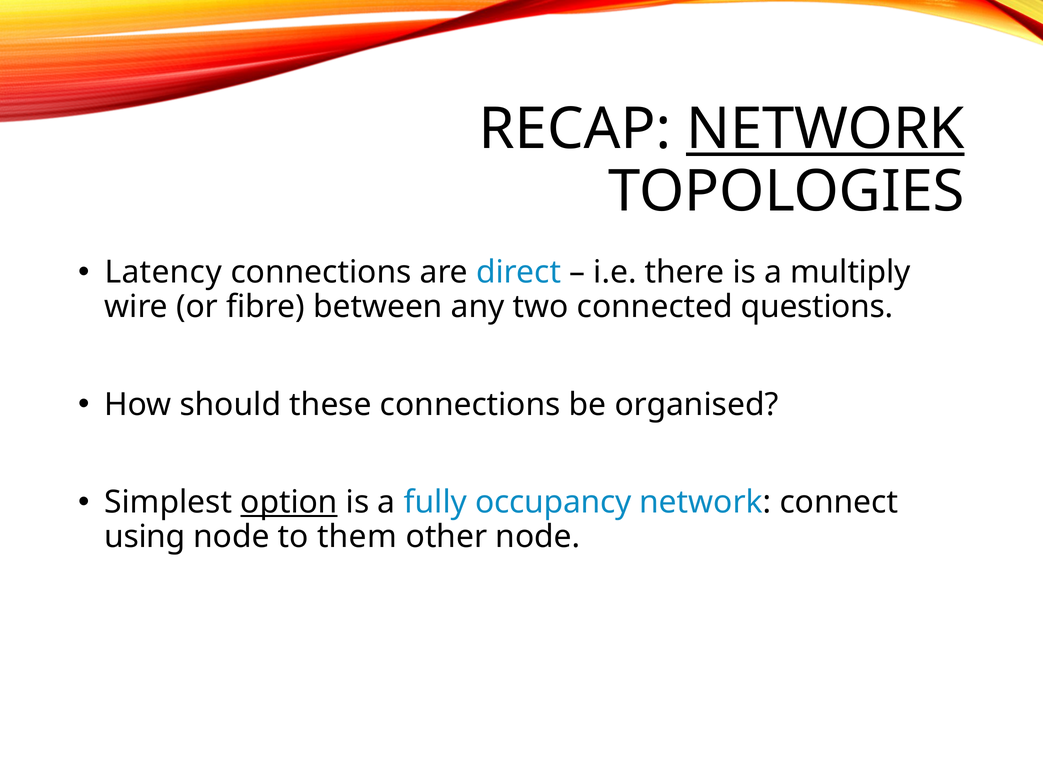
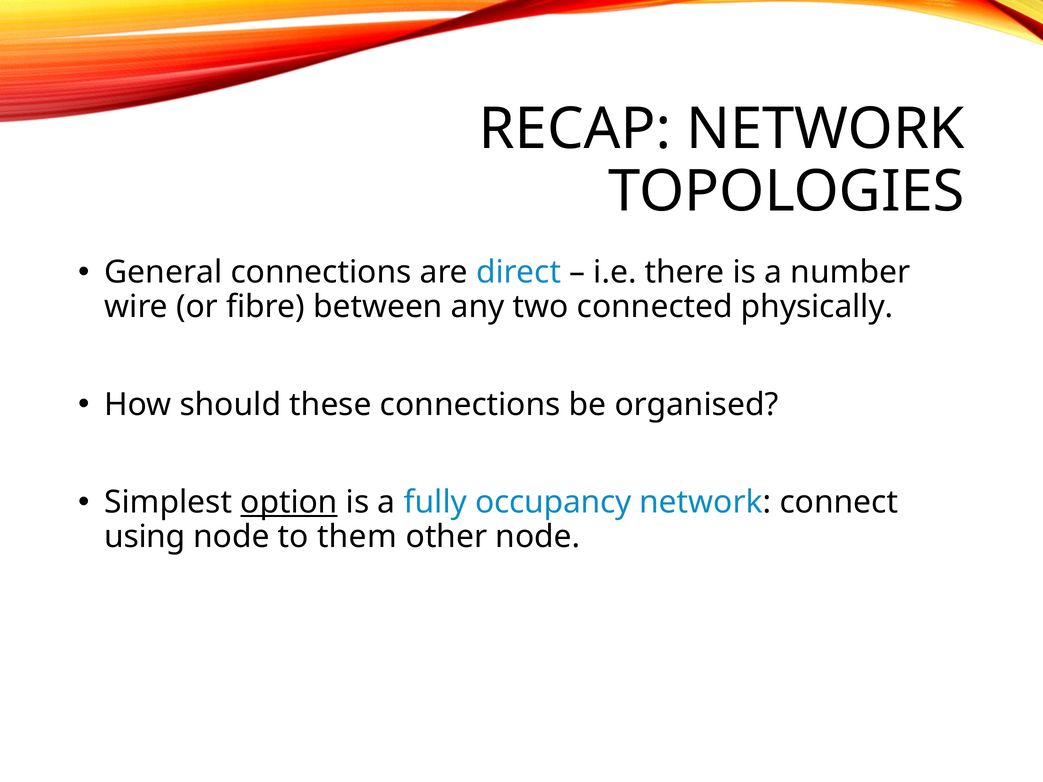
NETWORK underline: present -> none (825, 129)
Latency: Latency -> General (163, 273)
multiply: multiply -> number (850, 273)
questions: questions -> physically (817, 307)
